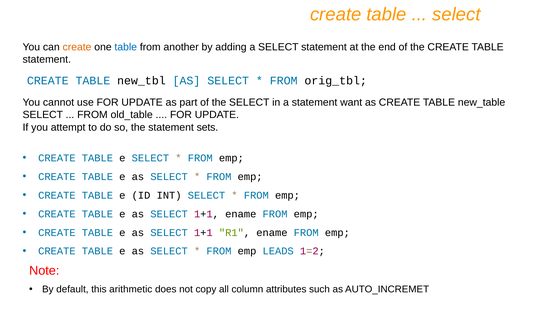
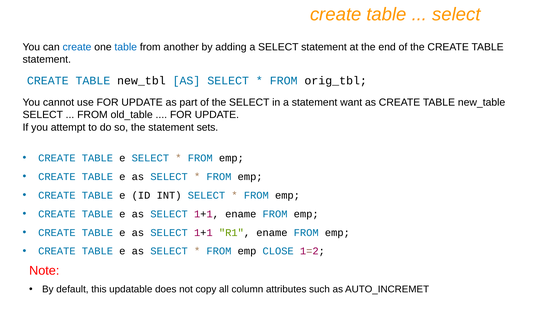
create colour: orange -> blue (77, 47)
LEADS: LEADS -> CLOSE (278, 252)
arithmetic: arithmetic -> updatable (131, 290)
